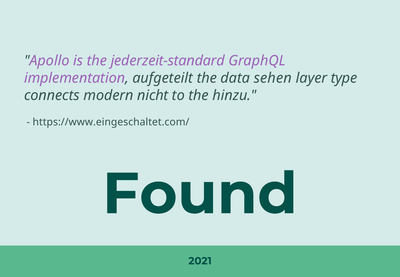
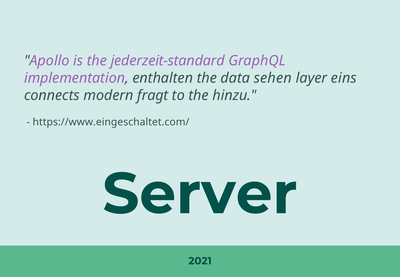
aufgeteilt: aufgeteilt -> enthalten (163, 78)
type: type -> eins (344, 78)
nicht: nicht -> fragt (153, 95)
Found: Found -> Server (200, 194)
